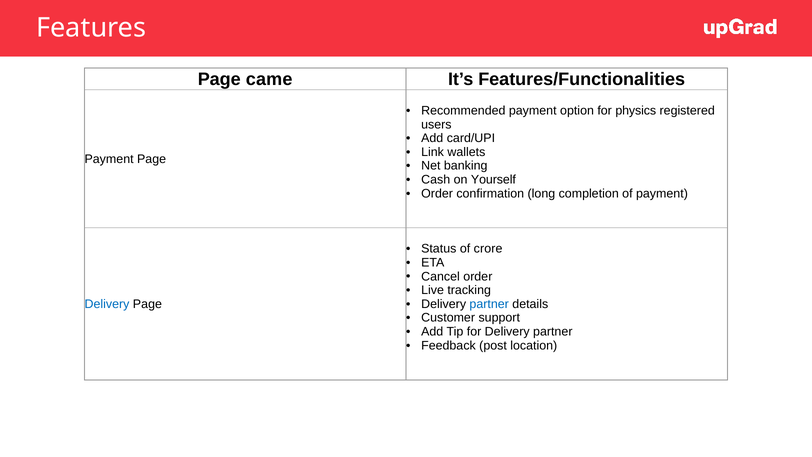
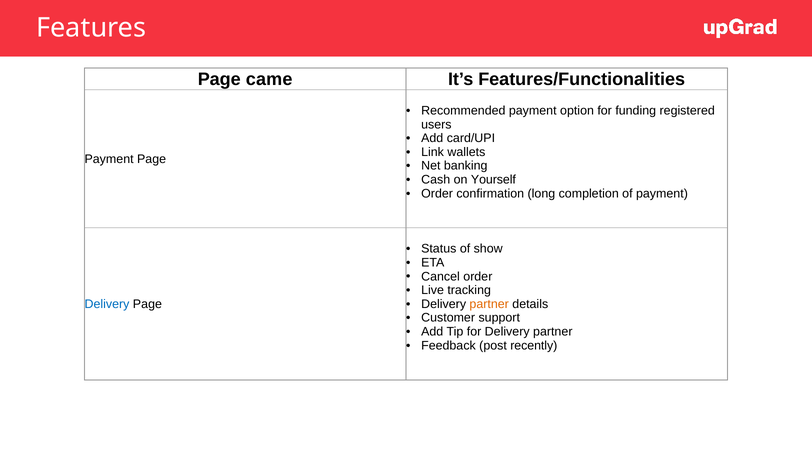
physics: physics -> funding (636, 111)
crore: crore -> show (488, 249)
partner colour: blue -> orange (489, 304)
location: location -> recently (534, 345)
